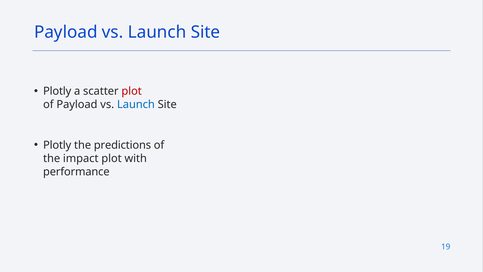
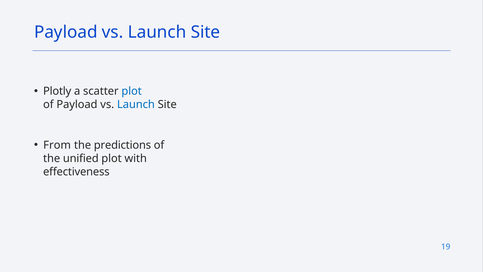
plot colour: red -> blue (132, 91)
Plotly: Plotly -> From (57, 145)
impact: impact -> unified (81, 158)
performance: performance -> effectiveness (76, 172)
